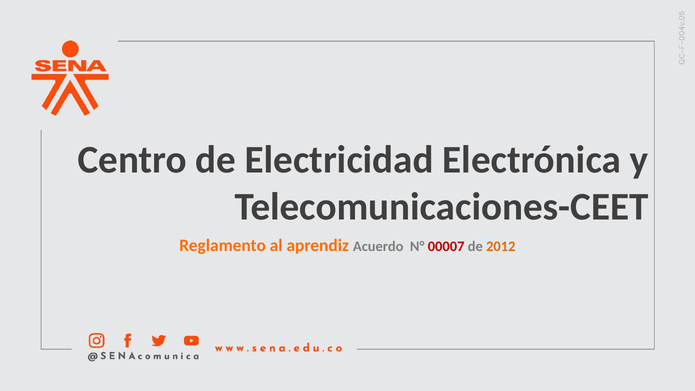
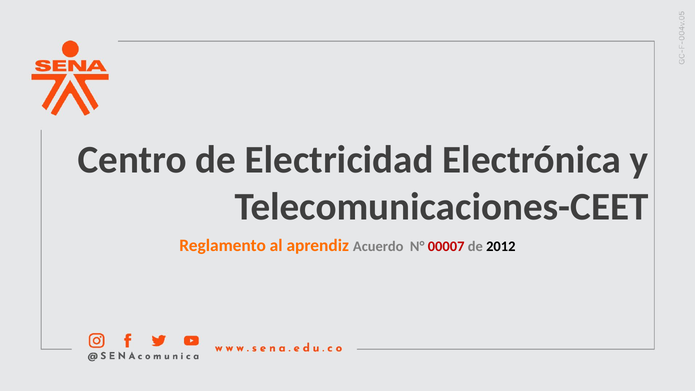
2012 colour: orange -> black (501, 246)
